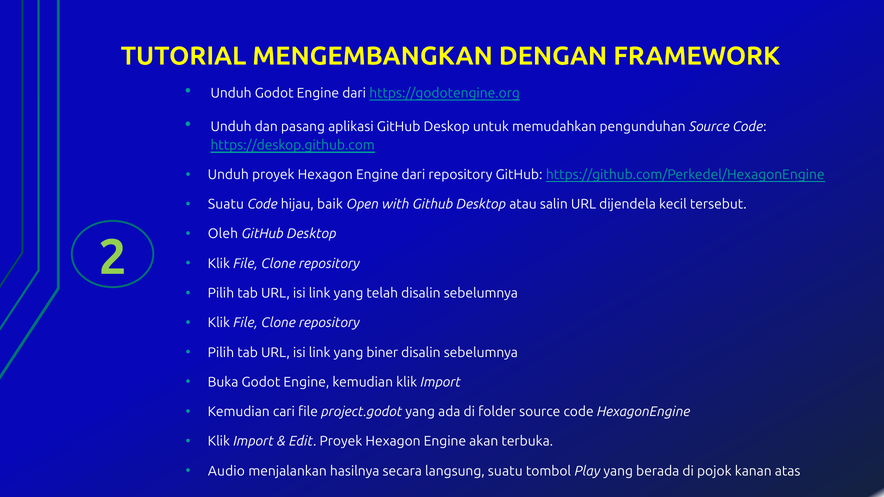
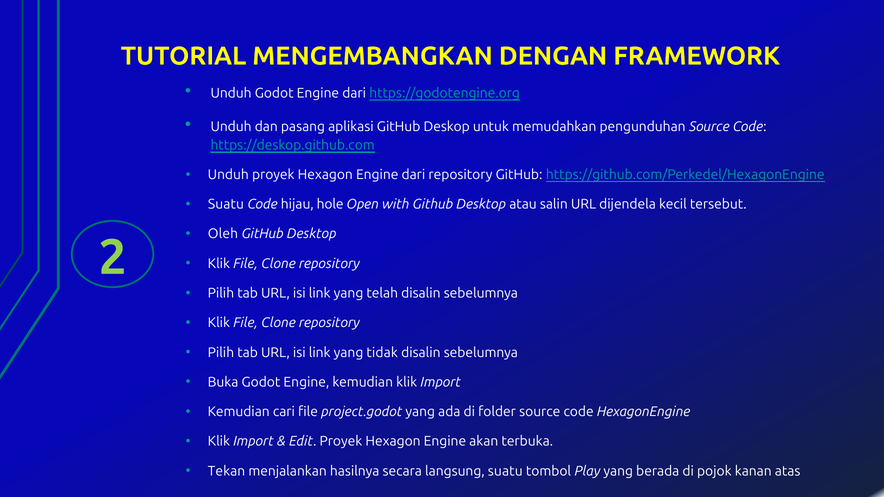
baik: baik -> hole (330, 204)
biner: biner -> tidak (382, 353)
Audio: Audio -> Tekan (226, 471)
